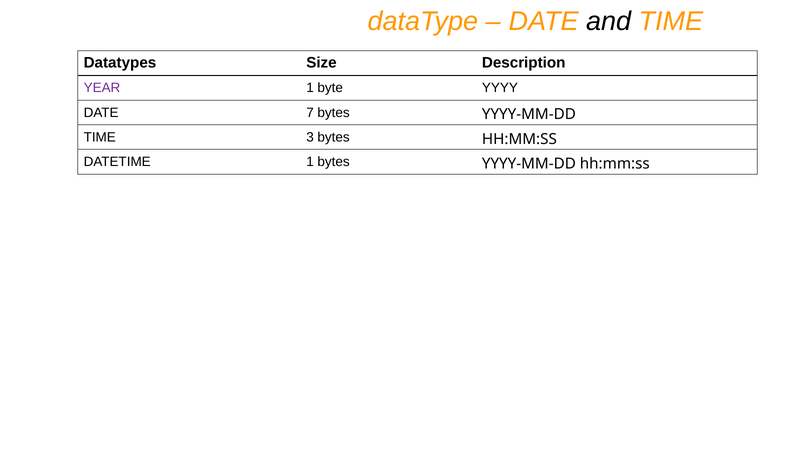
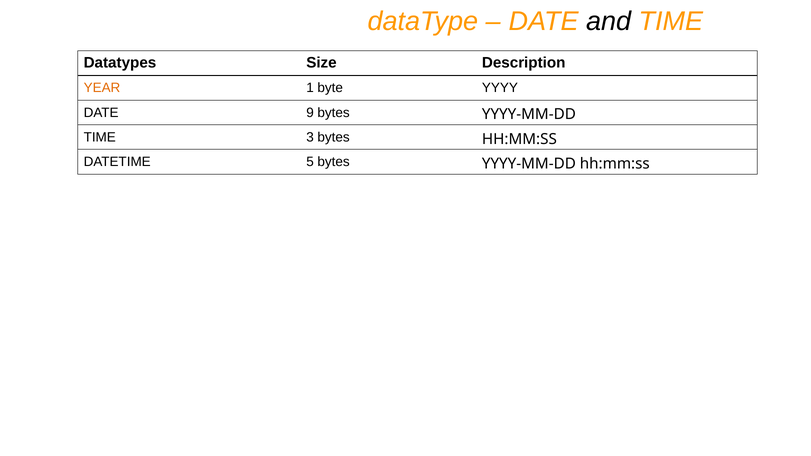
YEAR colour: purple -> orange (102, 88)
7: 7 -> 9 (310, 113)
DATETIME 1: 1 -> 5 (310, 162)
